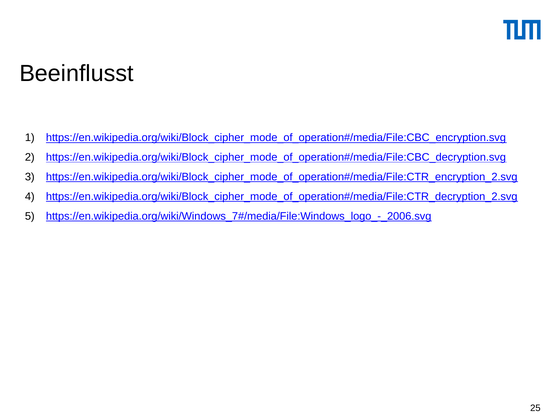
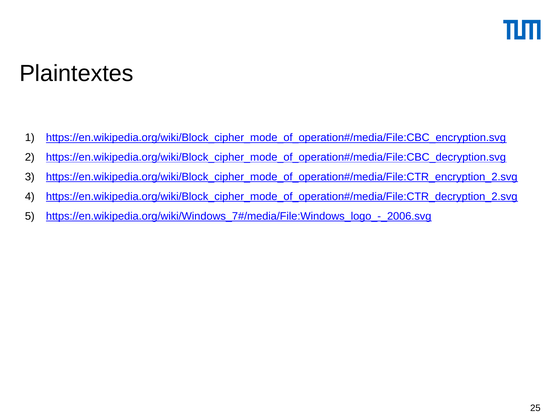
Beeinflusst: Beeinflusst -> Plaintextes (76, 73)
